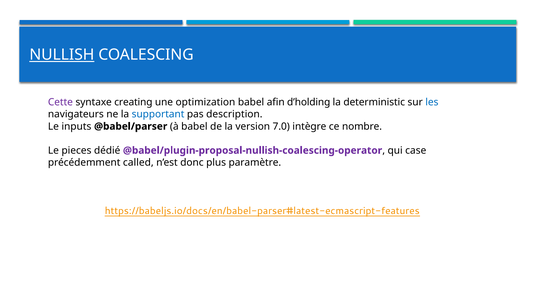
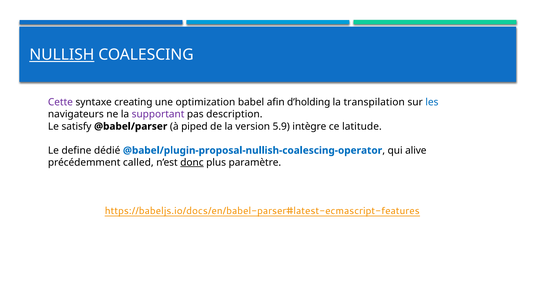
deterministic: deterministic -> transpilation (374, 102)
supportant colour: blue -> purple (158, 115)
inputs: inputs -> satisfy (76, 127)
à babel: babel -> piped (194, 127)
7.0: 7.0 -> 5.9 (281, 127)
nombre: nombre -> latitude (362, 127)
pieces: pieces -> define (76, 151)
@babel/plugin-proposal-nullish-coalescing-operator colour: purple -> blue (253, 151)
case: case -> alive (416, 151)
donc underline: none -> present (192, 163)
